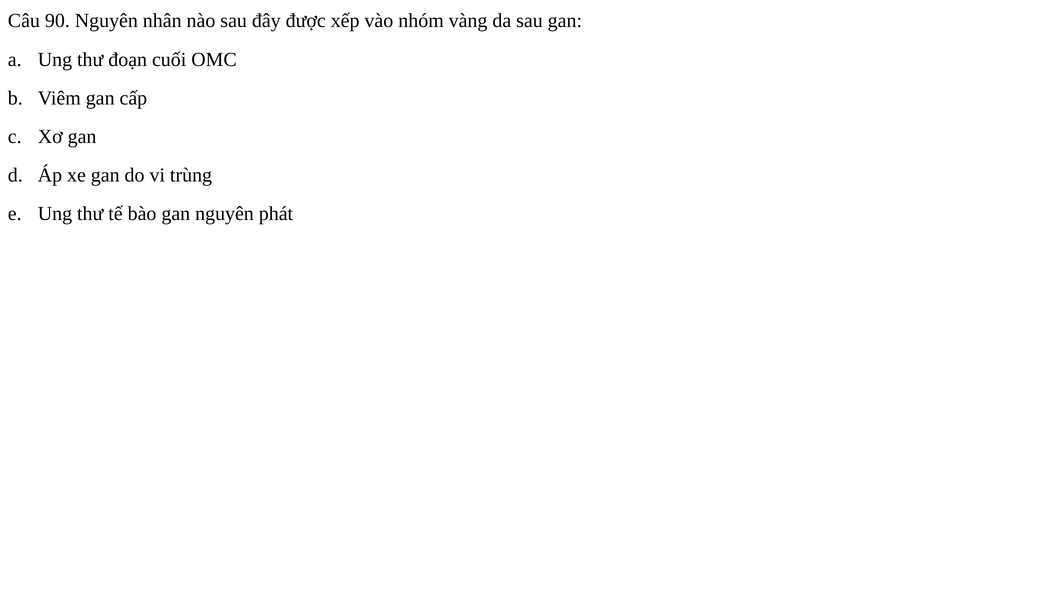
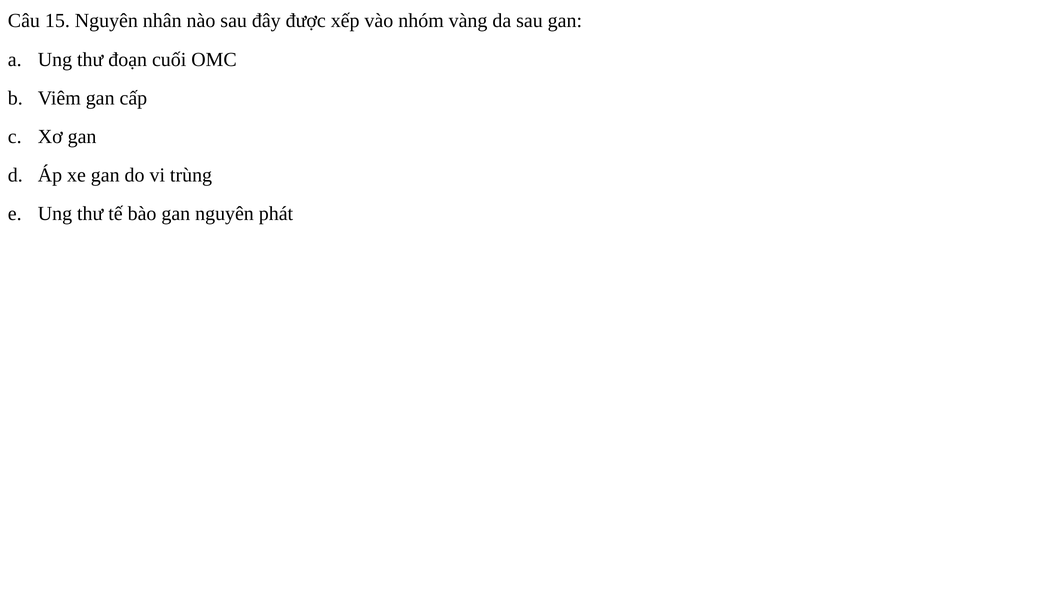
90: 90 -> 15 (57, 21)
